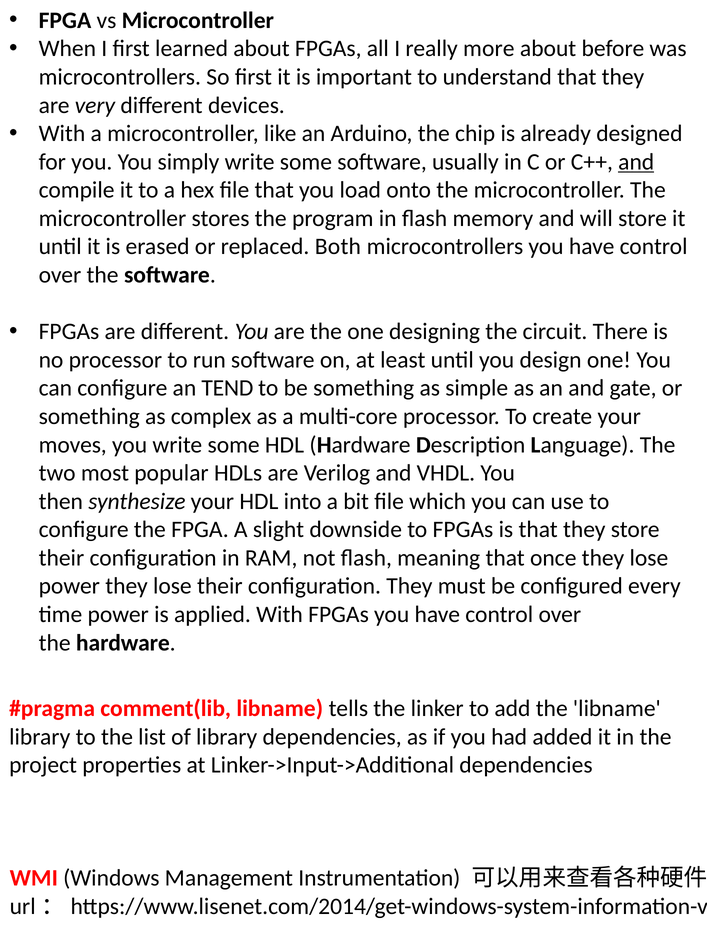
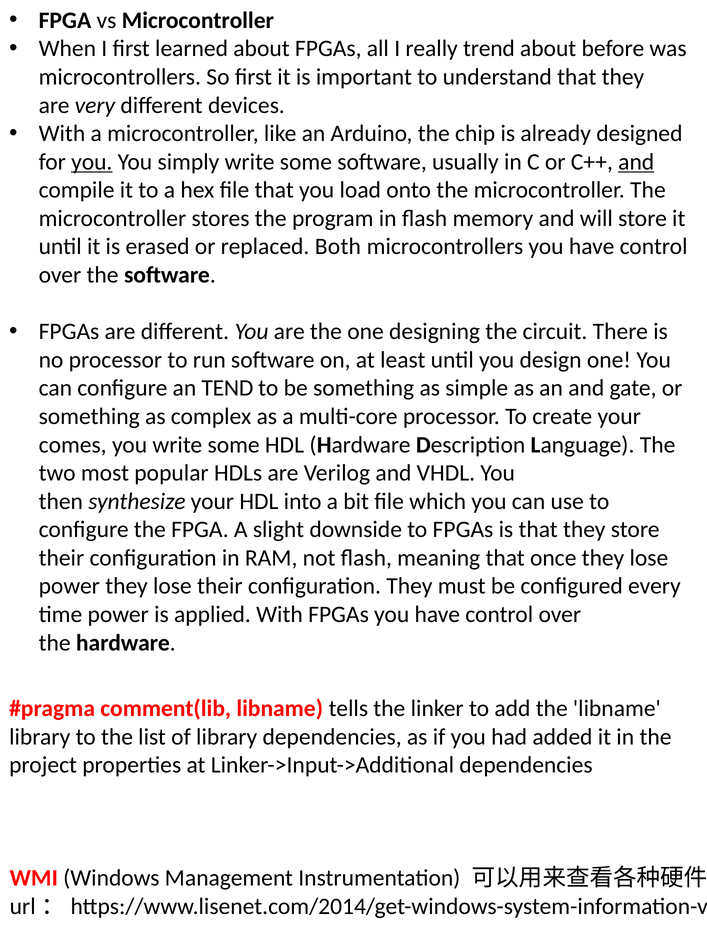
more: more -> trend (489, 49)
you underline: none -> present (92, 162)
moves: moves -> comes (73, 445)
